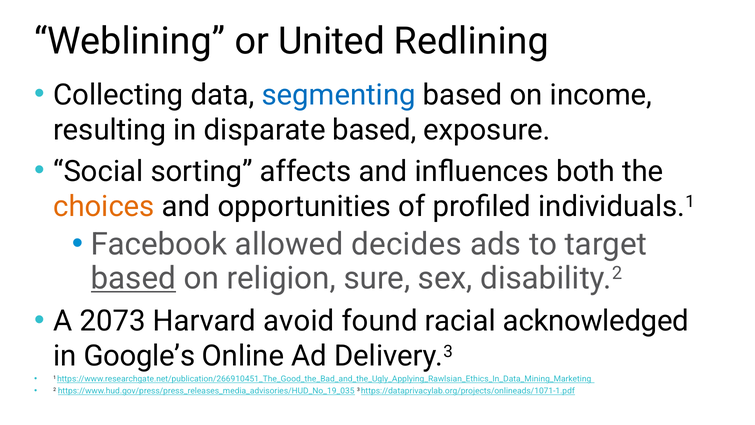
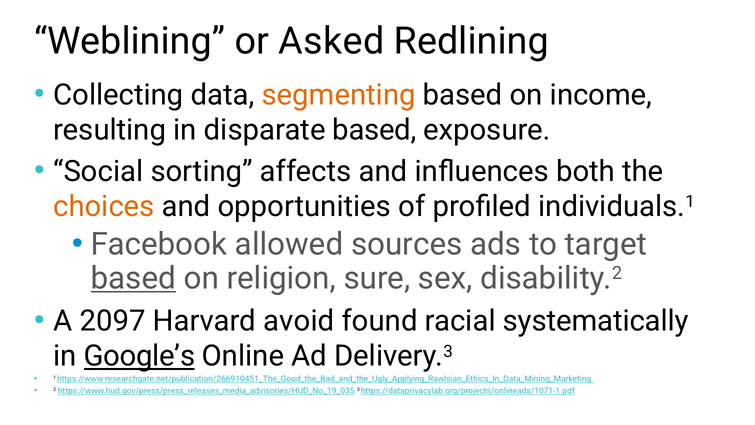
United: United -> Asked (331, 41)
segmenting colour: blue -> orange (339, 95)
decides: decides -> sources (407, 244)
2073: 2073 -> 2097 (113, 321)
acknowledged: acknowledged -> systematically (596, 321)
Google’s underline: none -> present (139, 356)
